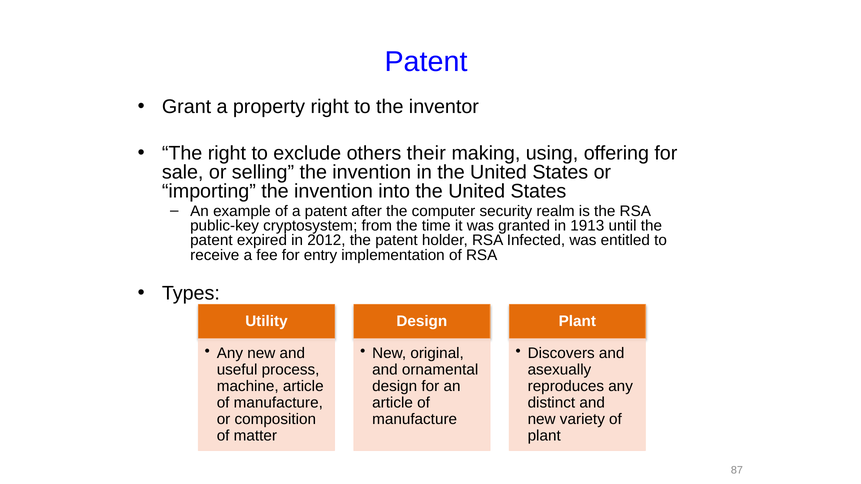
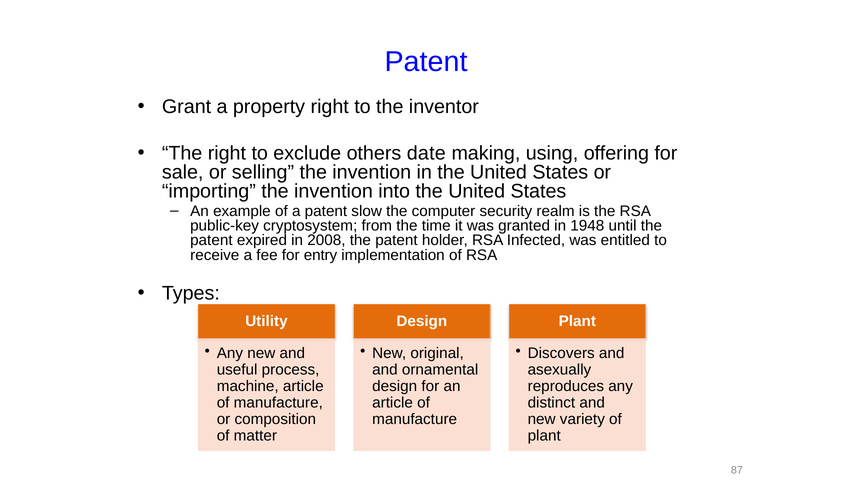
their: their -> date (426, 153)
after: after -> slow (367, 211)
1913: 1913 -> 1948 (587, 226)
2012: 2012 -> 2008 (326, 241)
